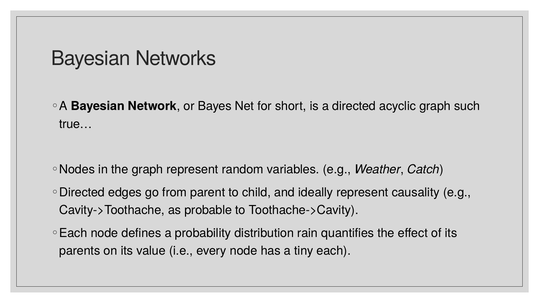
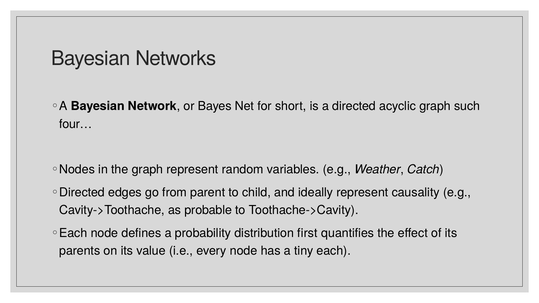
true…: true… -> four… (76, 124)
rain: rain -> first (308, 233)
